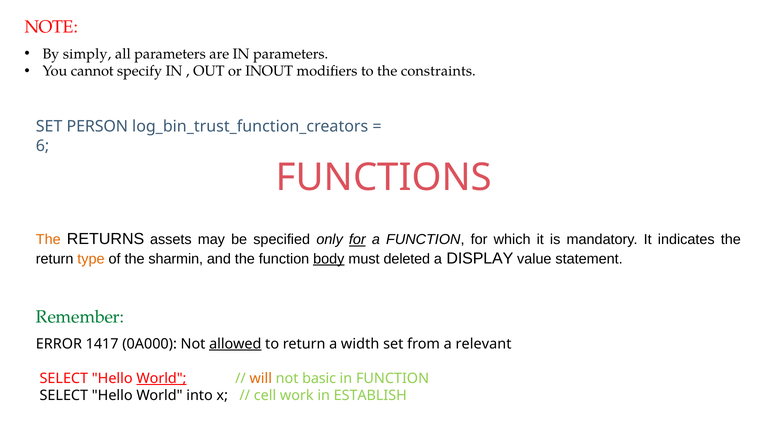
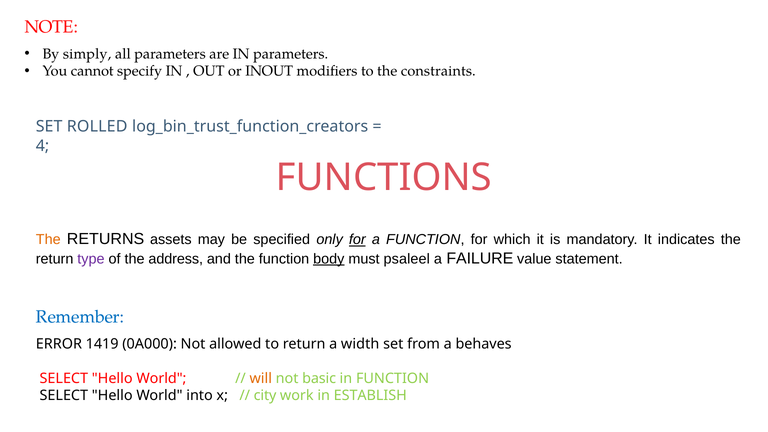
PERSON: PERSON -> ROLLED (97, 127)
6: 6 -> 4 (43, 146)
type colour: orange -> purple (91, 259)
sharmin: sharmin -> address (176, 259)
deleted: deleted -> psaleel (407, 259)
DISPLAY: DISPLAY -> FAILURE (480, 258)
Remember colour: green -> blue (80, 317)
1417: 1417 -> 1419 (102, 344)
allowed underline: present -> none (235, 344)
relevant: relevant -> behaves (484, 344)
World underline: present -> none (161, 378)
cell: cell -> city (265, 396)
